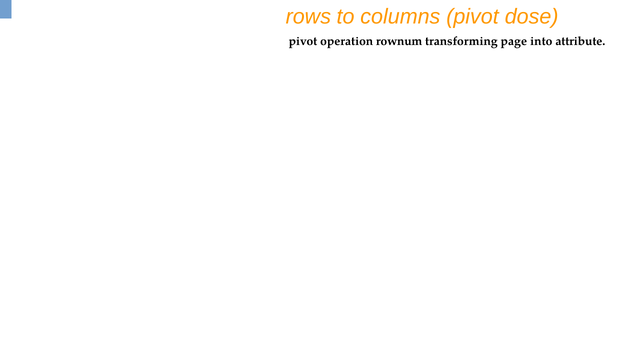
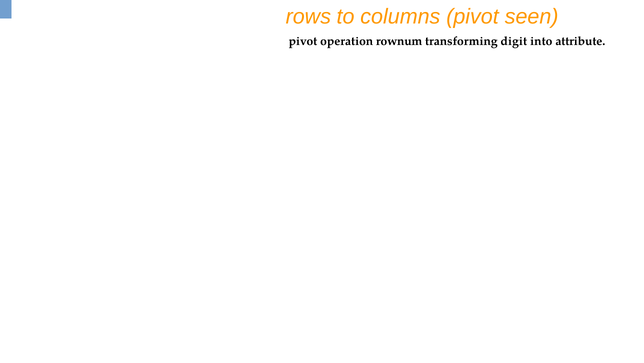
dose: dose -> seen (532, 17)
page: page -> digit (514, 41)
